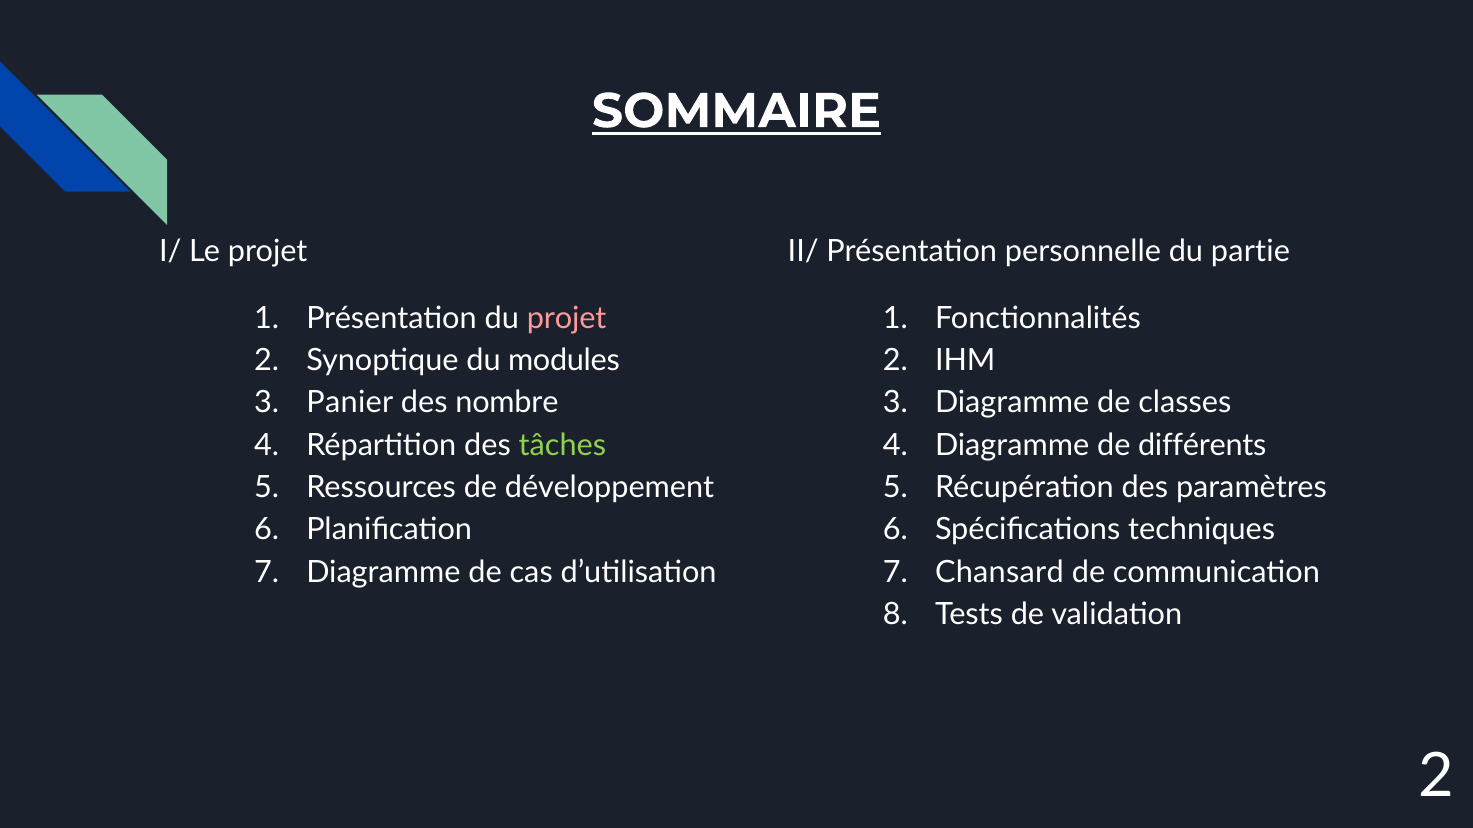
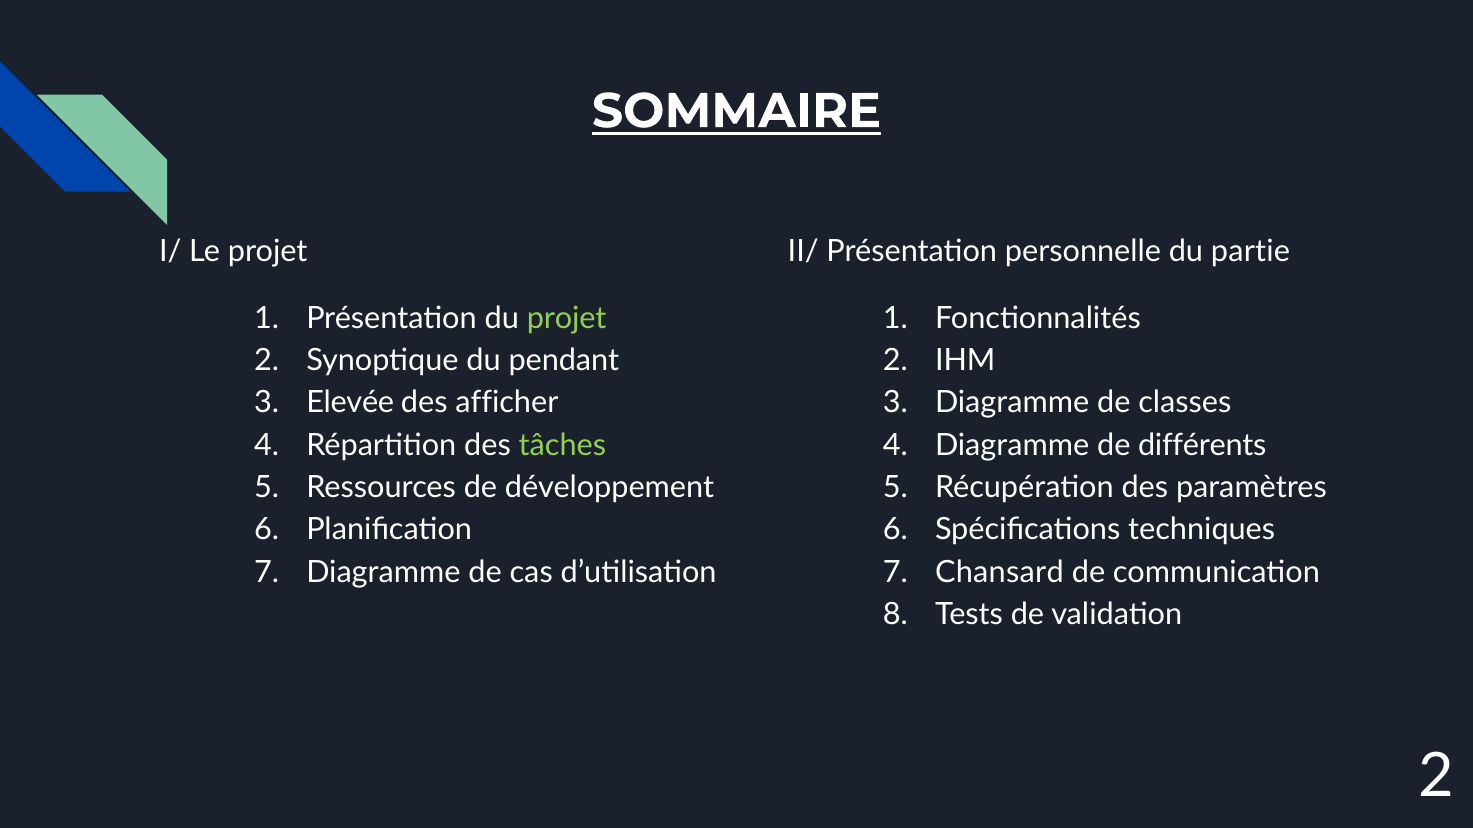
projet colour: pink -> light green (567, 318)
modules: modules -> pendant (564, 361)
Panier: Panier -> Elevée (350, 403)
nombre: nombre -> afficher (507, 403)
